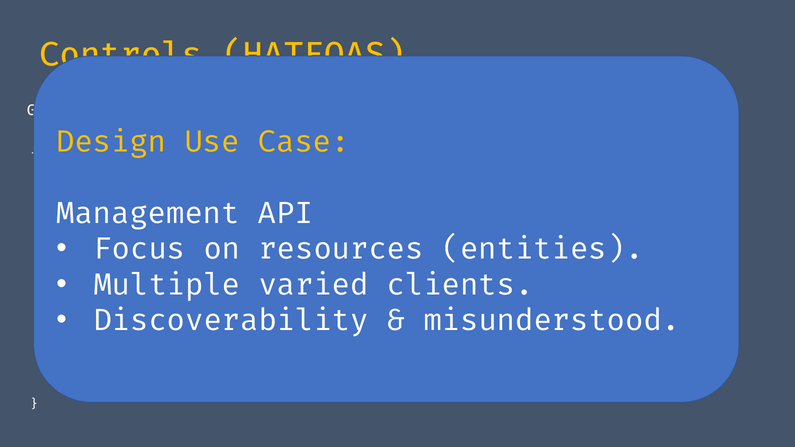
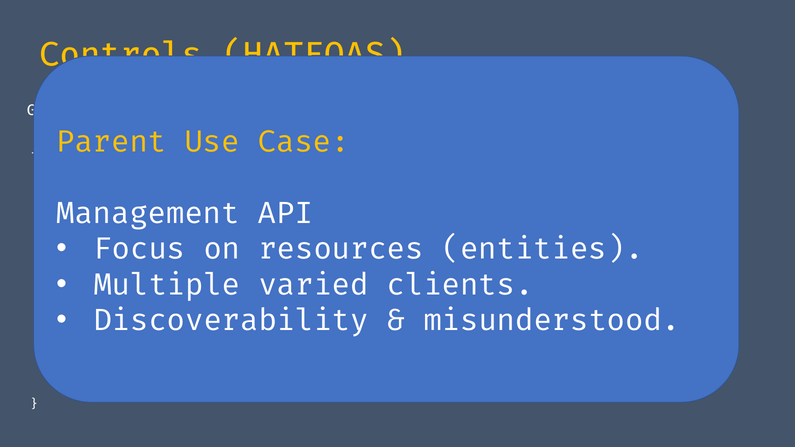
Design: Design -> Parent (111, 142)
